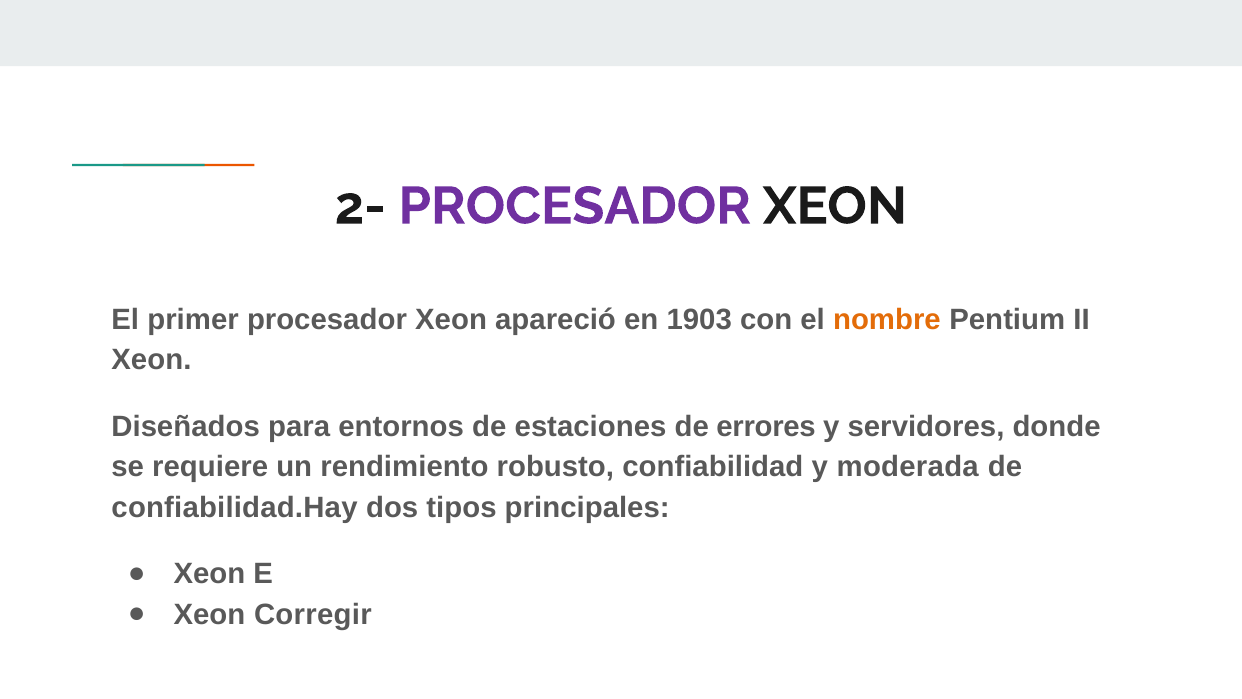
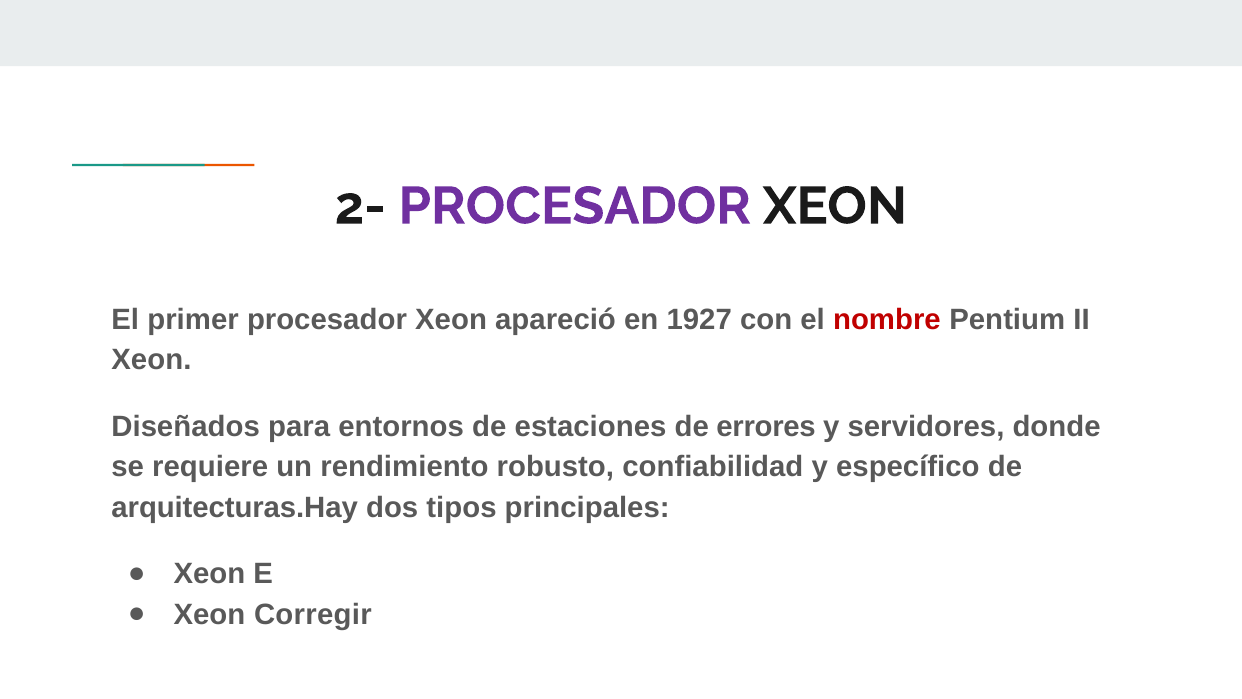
1903: 1903 -> 1927 (699, 320)
nombre colour: orange -> red (887, 320)
moderada: moderada -> específico (908, 467)
confiabilidad.Hay: confiabilidad.Hay -> arquitecturas.Hay (235, 507)
